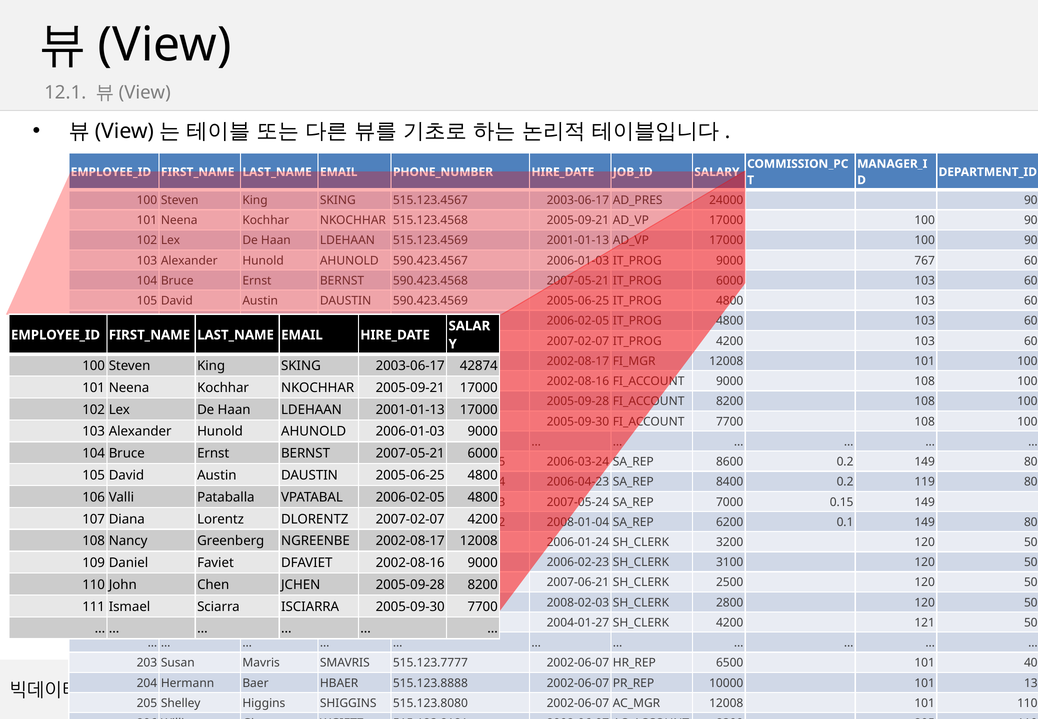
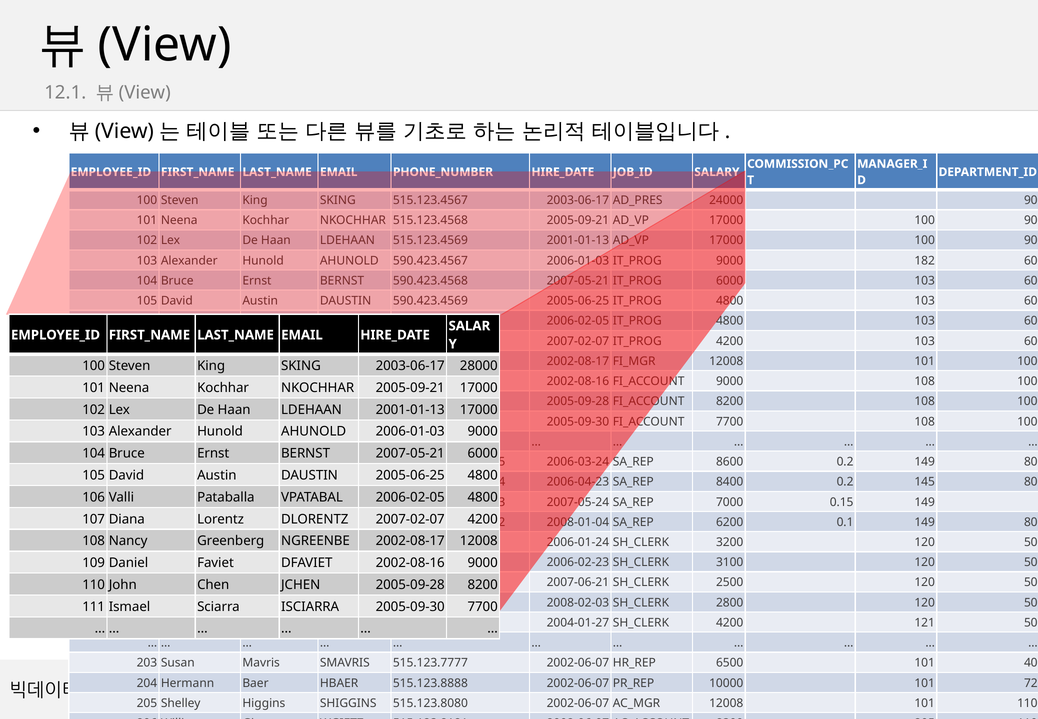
767: 767 -> 182 (925, 261)
42874: 42874 -> 28000 (479, 366)
119: 119 -> 145 (925, 482)
13: 13 -> 72 (1031, 683)
